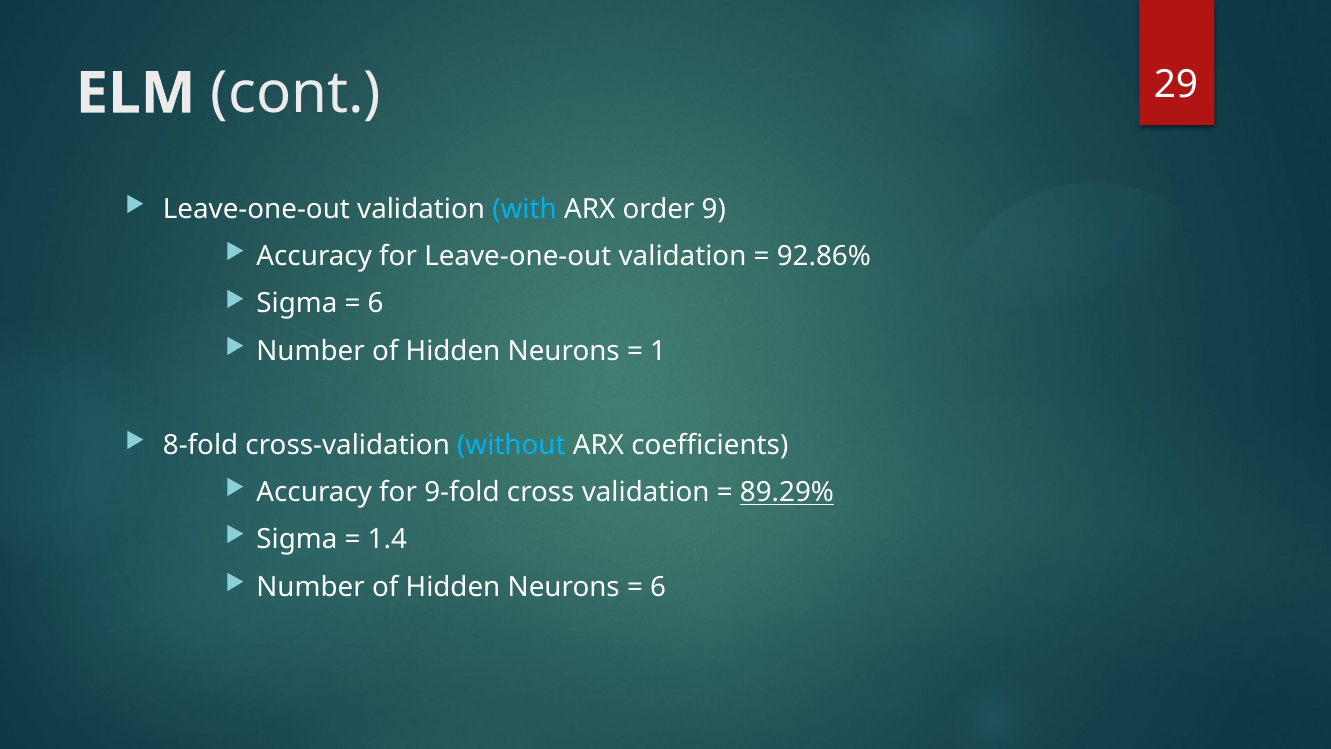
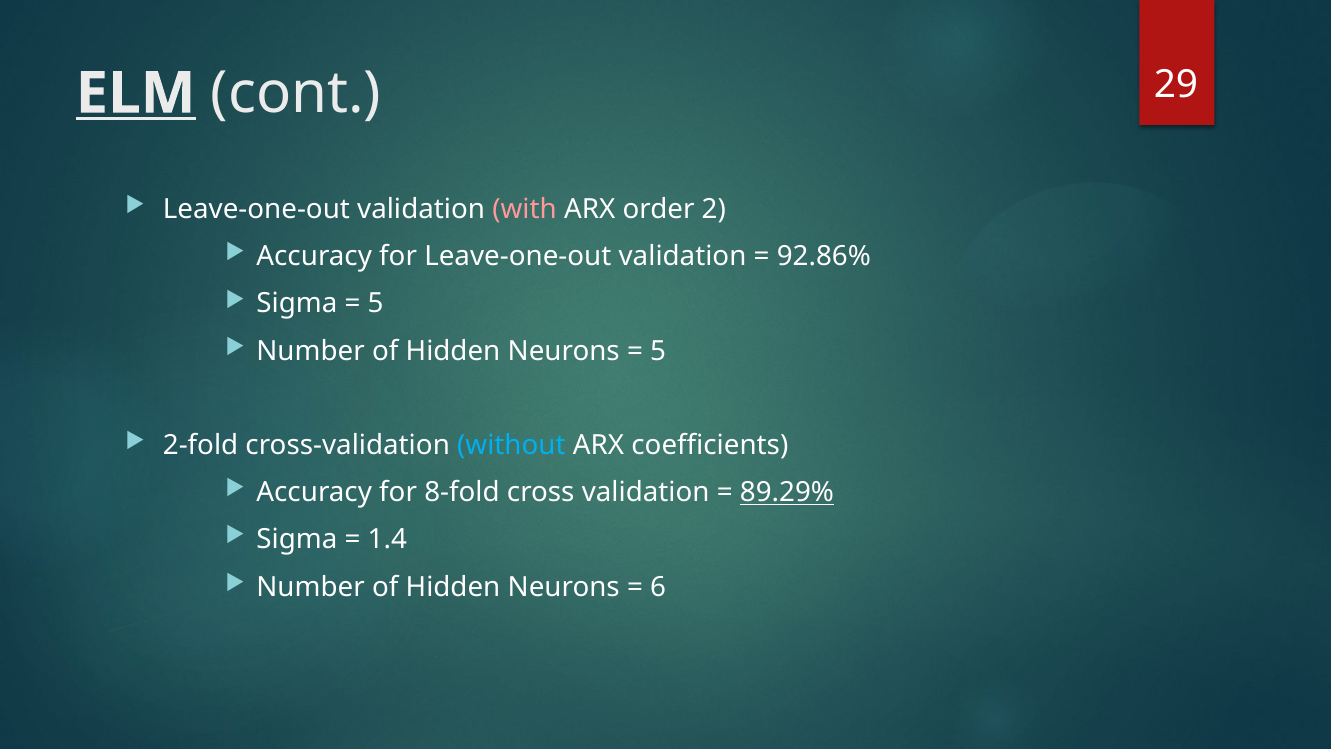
ELM underline: none -> present (136, 93)
with colour: light blue -> pink (525, 209)
9: 9 -> 2 (714, 209)
6: 6 -> 5 (376, 304)
1: 1 -> 5 (658, 351)
8-fold: 8-fold -> 2-fold (201, 445)
9-fold: 9-fold -> 8-fold (462, 492)
